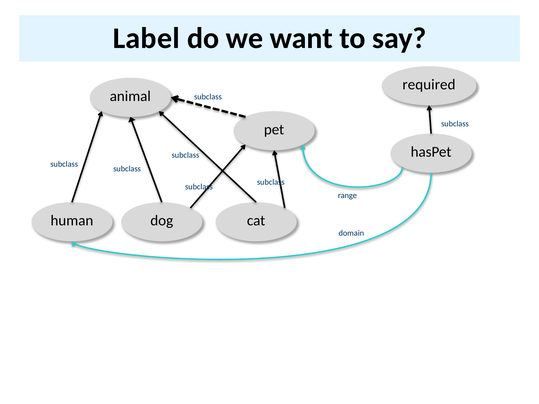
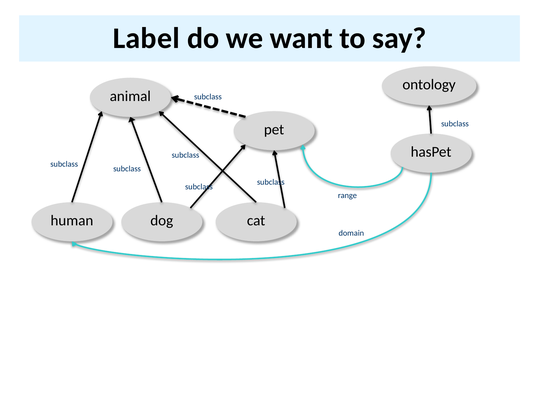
required: required -> ontology (429, 85)
